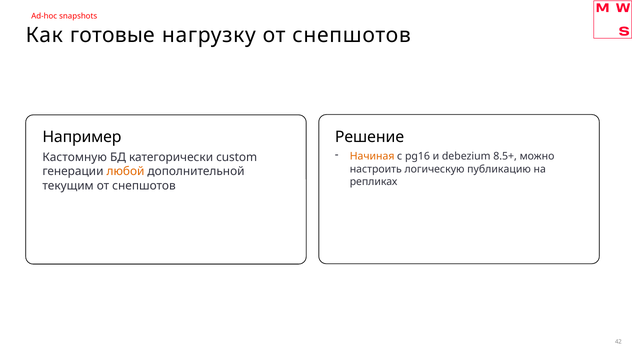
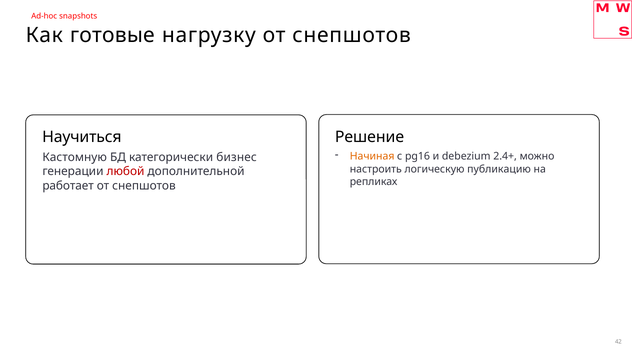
Например: Например -> Научиться (82, 137)
8.5+: 8.5+ -> 2.4+ (505, 156)
custom: custom -> бизнес (237, 157)
любой colour: orange -> red (125, 171)
текущим: текущим -> работает (68, 186)
